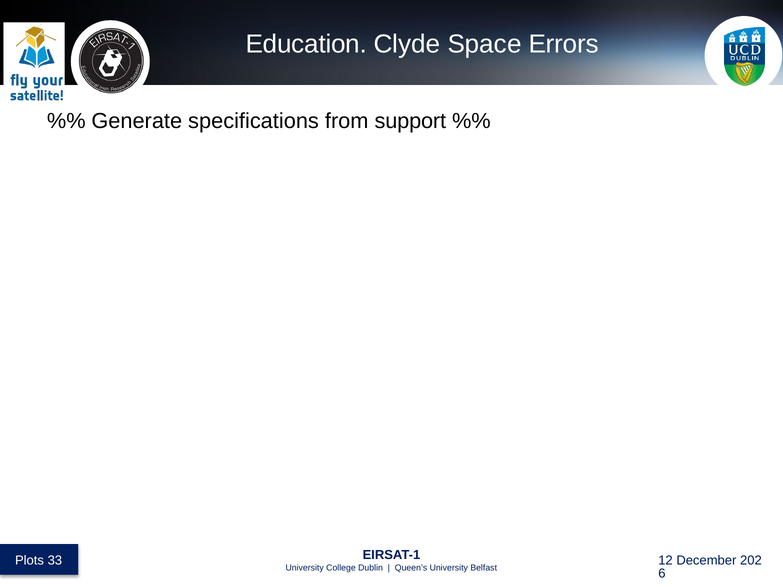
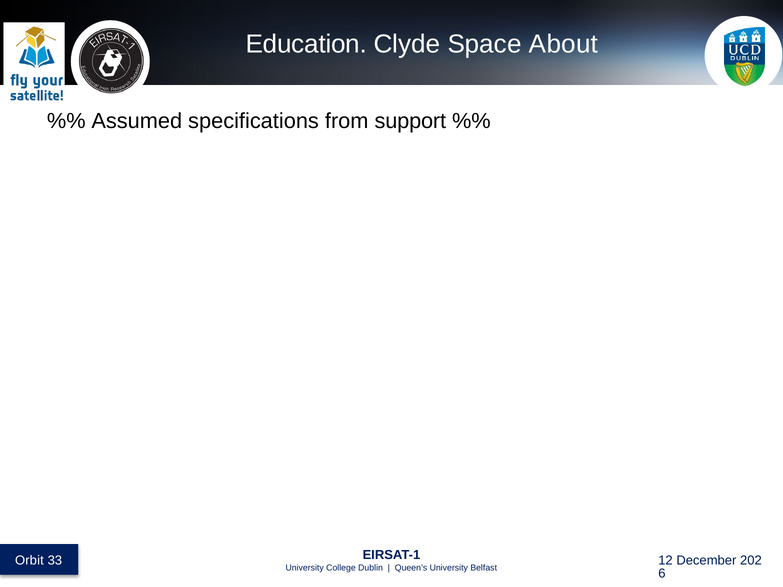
Errors: Errors -> About (563, 44)
Generate: Generate -> Assumed (137, 121)
Plots: Plots -> Orbit (29, 561)
